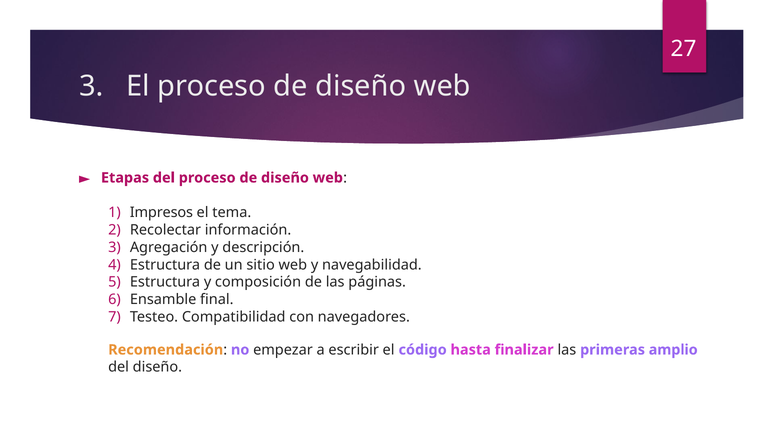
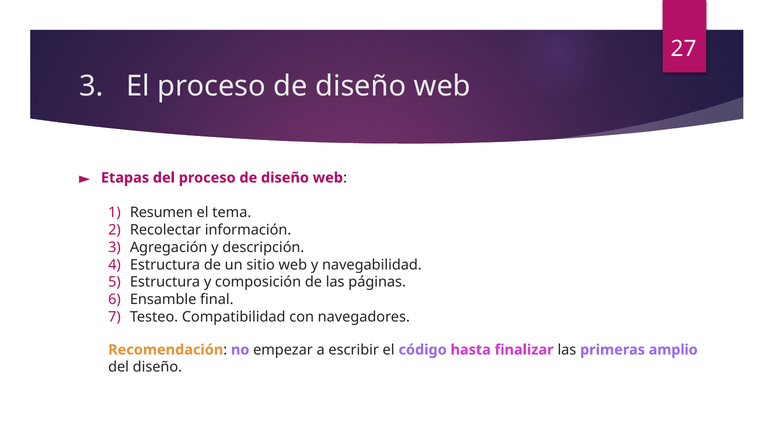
Impresos: Impresos -> Resumen (161, 213)
